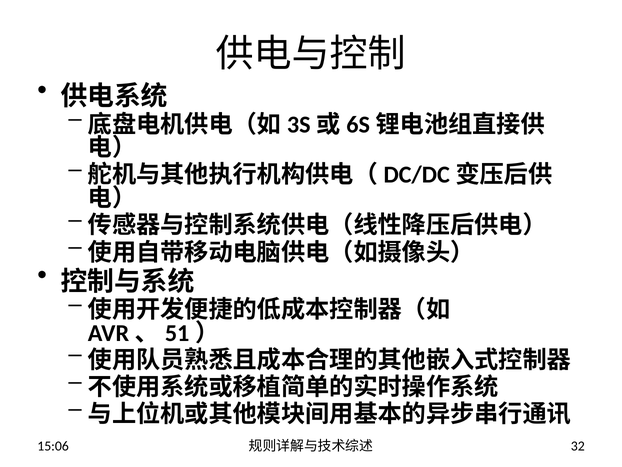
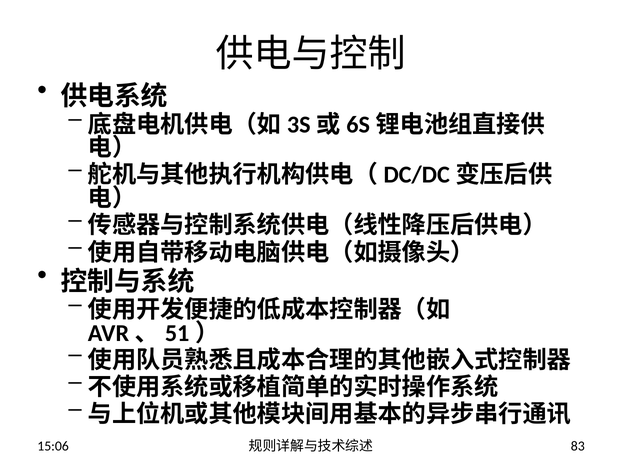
32: 32 -> 83 (578, 446)
